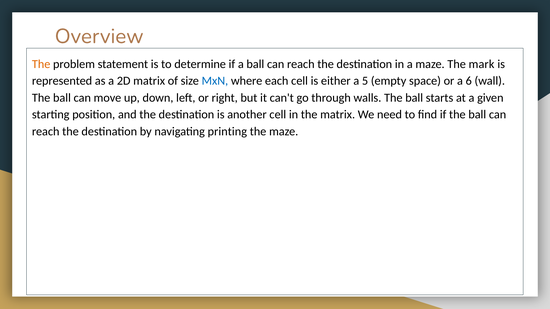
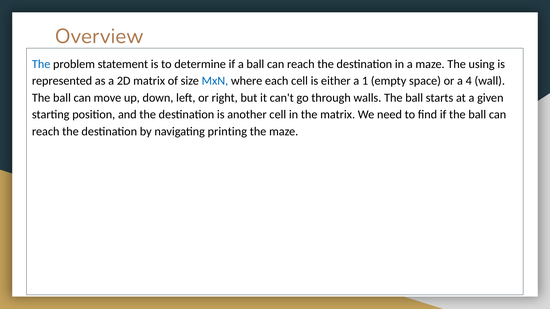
The colour: orange -> blue (41, 64)
mark: mark -> using (482, 64)
5: 5 -> 1 (365, 81)
6: 6 -> 4 (469, 81)
